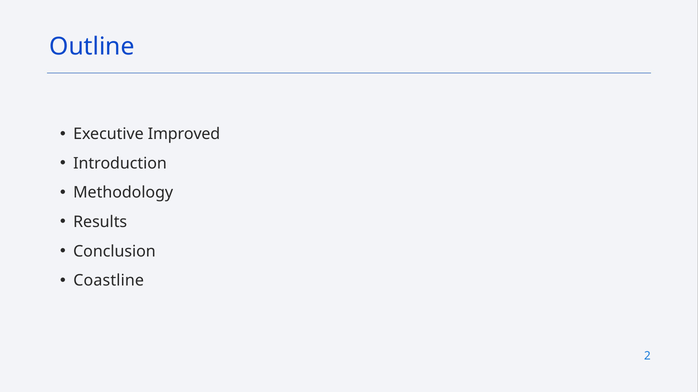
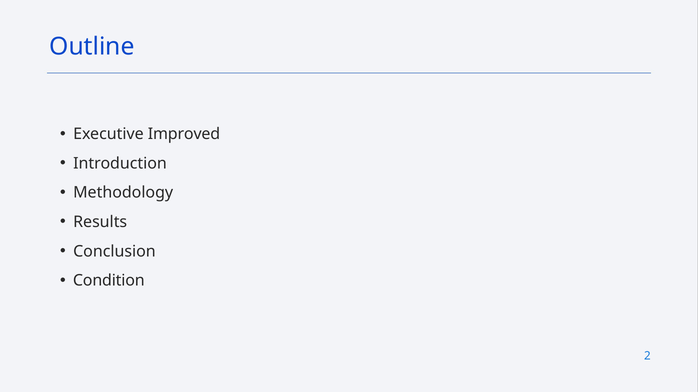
Coastline: Coastline -> Condition (109, 281)
